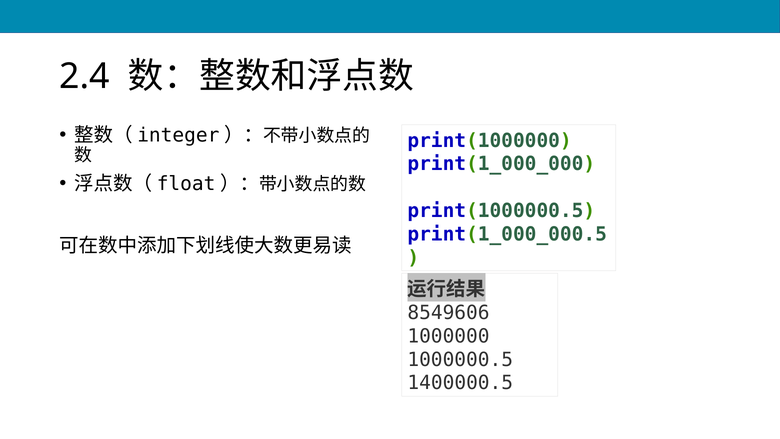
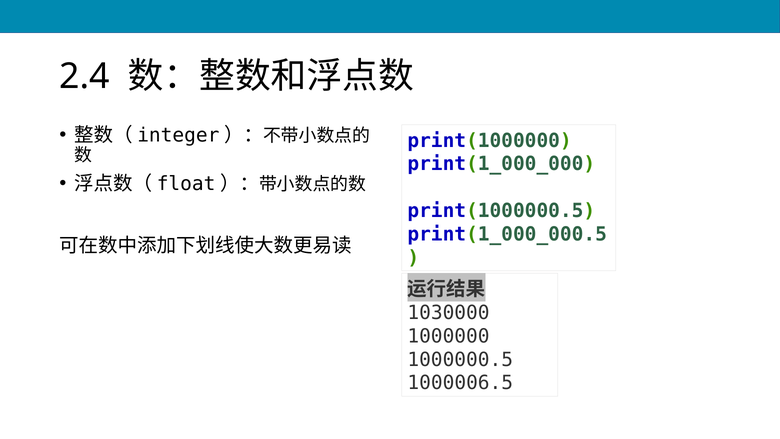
8549606: 8549606 -> 1030000 (449, 313)
1400000.5: 1400000.5 -> 1000006.5 (460, 383)
